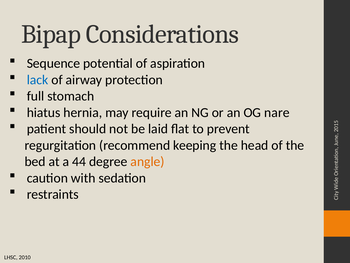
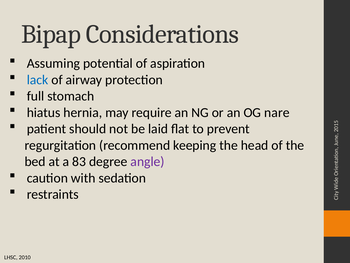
Sequence: Sequence -> Assuming (53, 63)
44: 44 -> 83 (79, 161)
angle colour: orange -> purple (148, 161)
